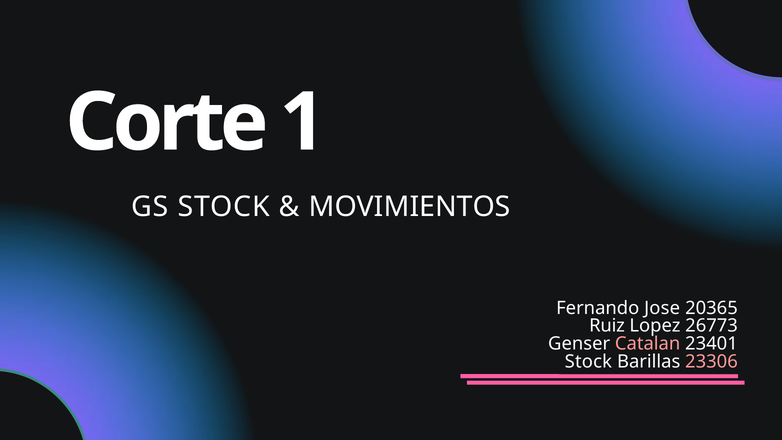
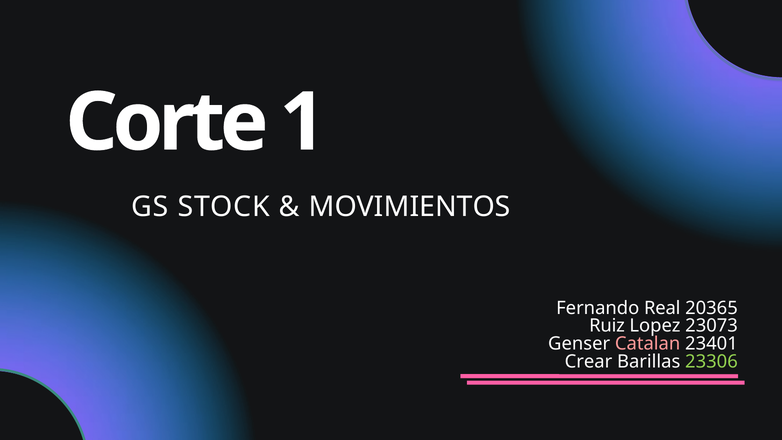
Jose: Jose -> Real (662, 308)
26773: 26773 -> 23073 (712, 326)
Stock: Stock -> Crear (588, 362)
23306 colour: pink -> light green (711, 362)
